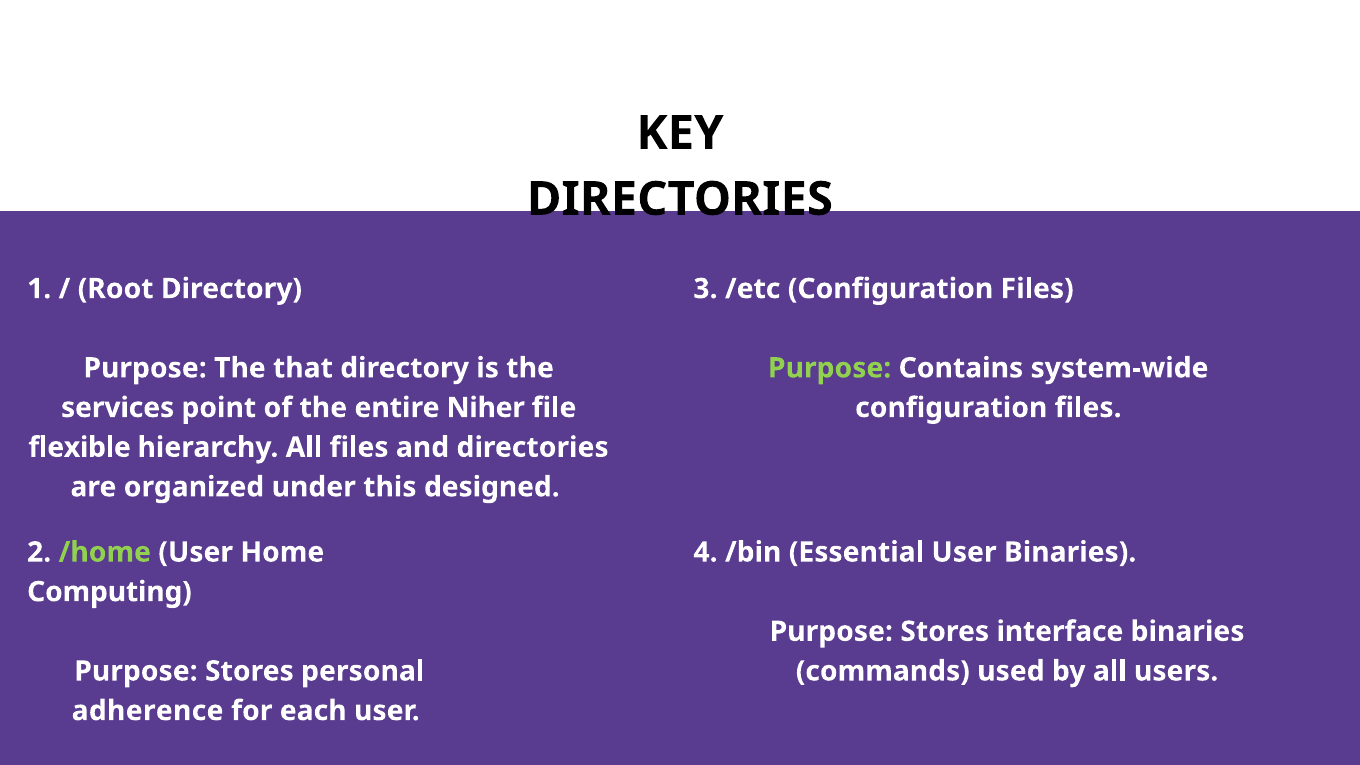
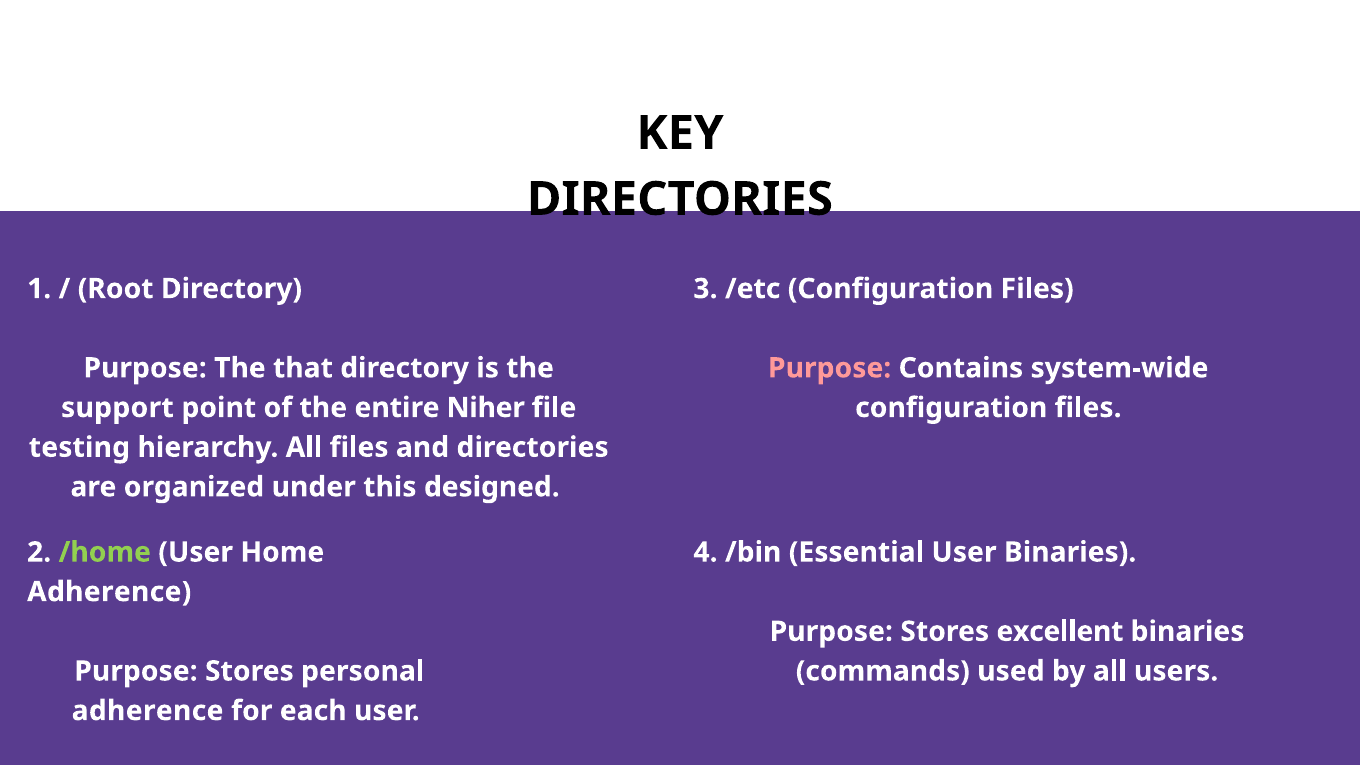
Purpose colour: light green -> pink (830, 368)
services: services -> support (117, 408)
flexible: flexible -> testing (79, 447)
Computing: Computing -> Adherence (109, 592)
interface: interface -> excellent (1060, 632)
